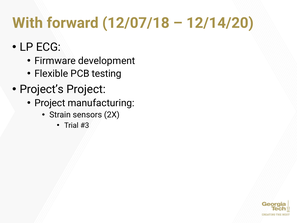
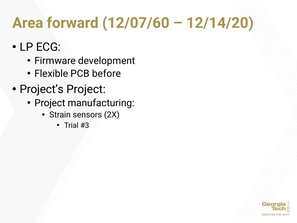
With: With -> Area (28, 23)
12/07/18: 12/07/18 -> 12/07/60 (136, 23)
testing: testing -> before (107, 74)
